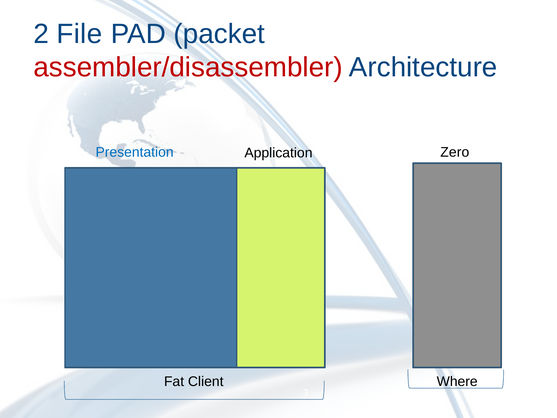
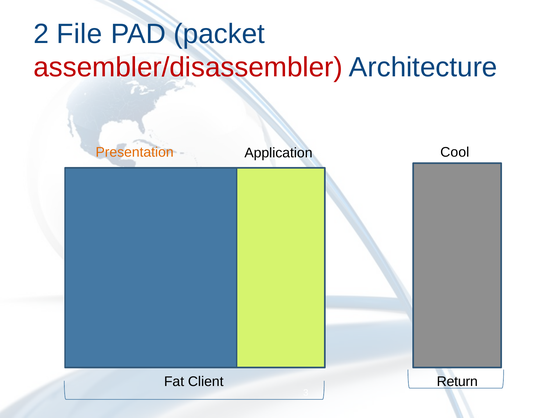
Presentation colour: blue -> orange (135, 152)
Zero: Zero -> Cool (455, 152)
Where: Where -> Return (457, 381)
